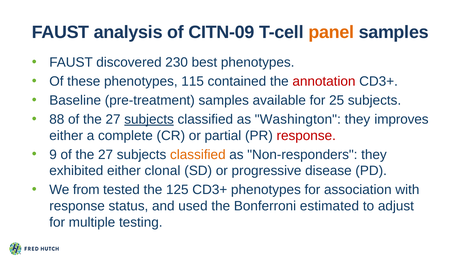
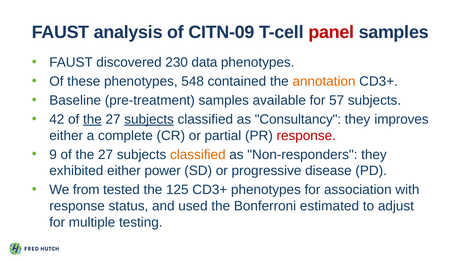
panel colour: orange -> red (331, 32)
best: best -> data (204, 63)
115: 115 -> 548 (193, 81)
annotation colour: red -> orange (324, 81)
25: 25 -> 57 (337, 100)
88: 88 -> 42 (57, 119)
the underline: none -> present (92, 119)
Washington: Washington -> Consultancy (298, 119)
clonal: clonal -> power (163, 171)
